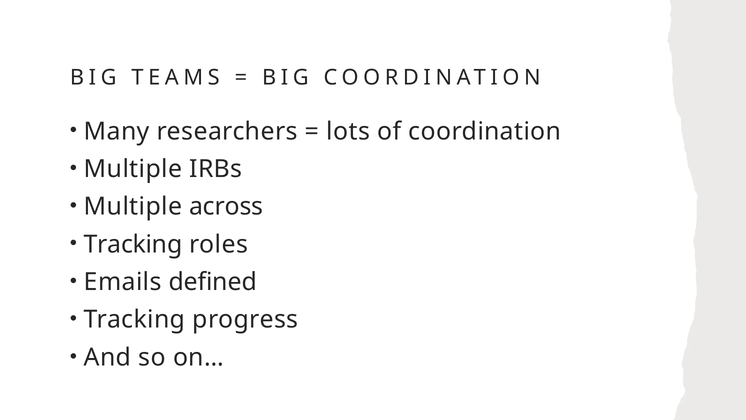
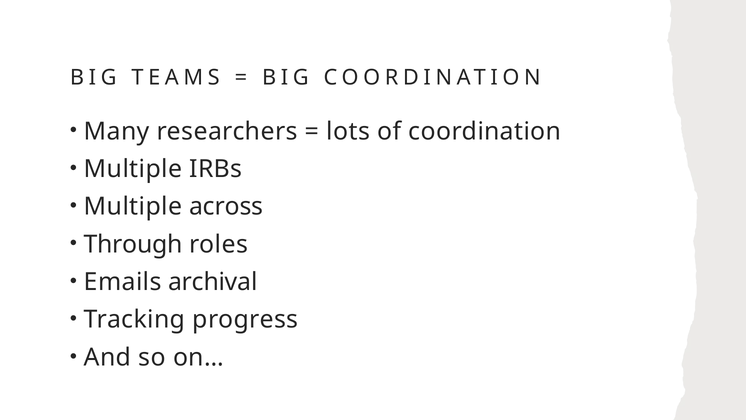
Tracking: Tracking -> Through (133, 244)
defined: defined -> archival (213, 282)
